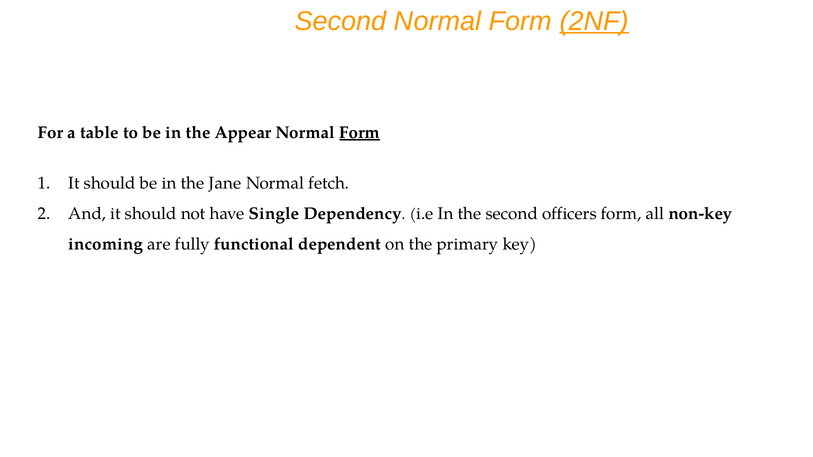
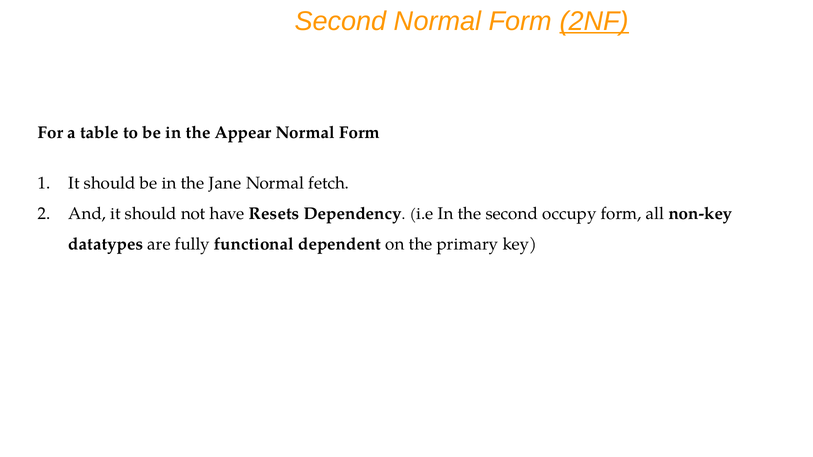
Form underline: present -> none (360, 133)
Single: Single -> Resets (274, 214)
officers: officers -> occupy (569, 214)
incoming: incoming -> datatypes (106, 244)
